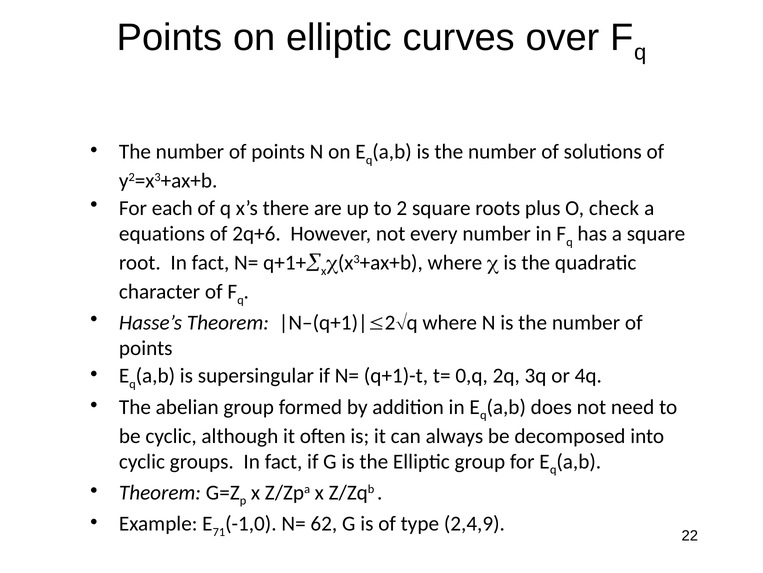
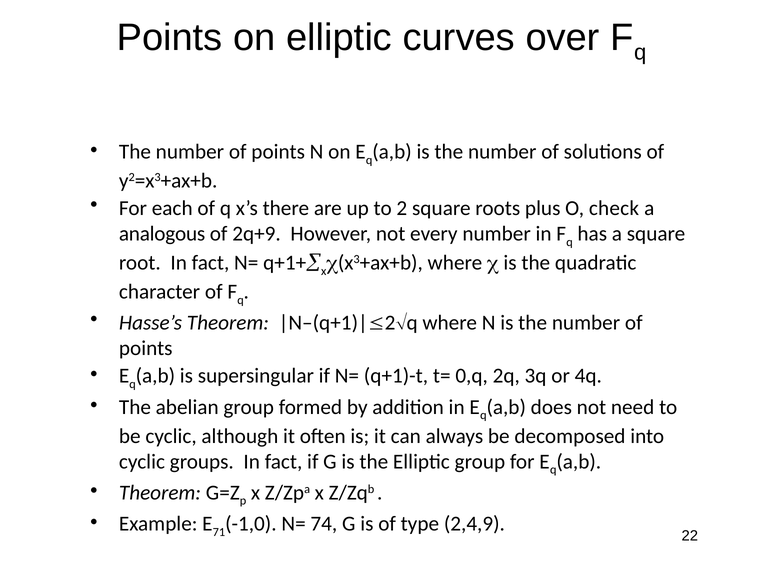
equations: equations -> analogous (162, 234)
2q+6: 2q+6 -> 2q+9 (257, 234)
62: 62 -> 74 (324, 523)
